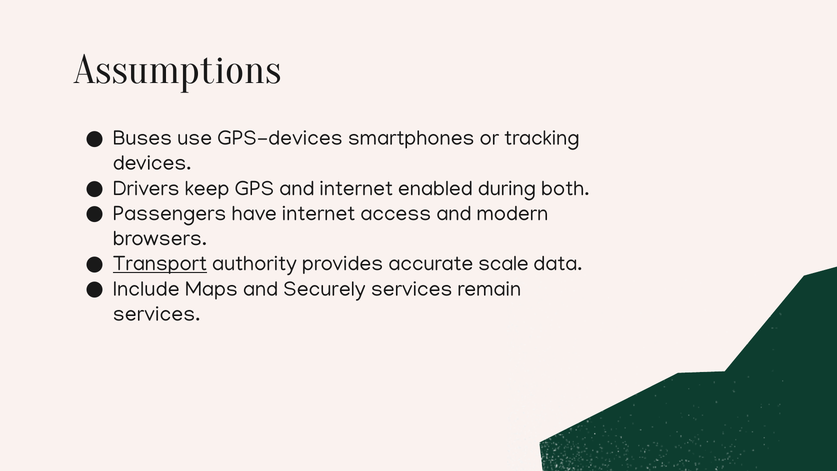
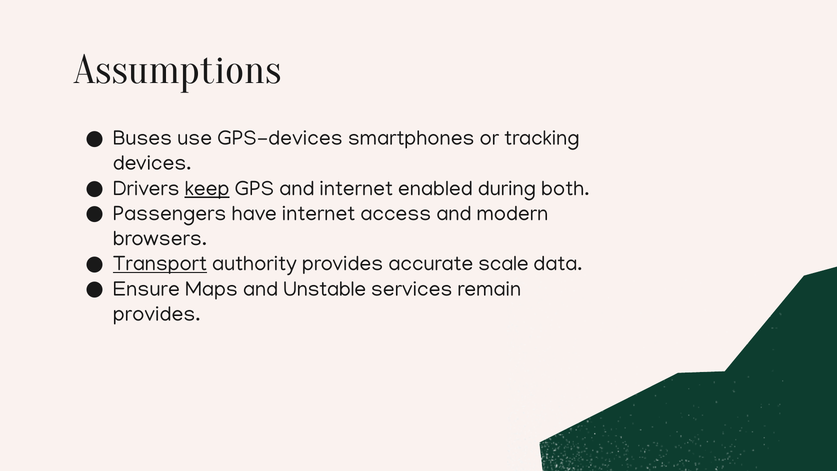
keep underline: none -> present (207, 188)
Include: Include -> Ensure (146, 289)
Securely: Securely -> Unstable (325, 289)
services: services -> provides (157, 314)
